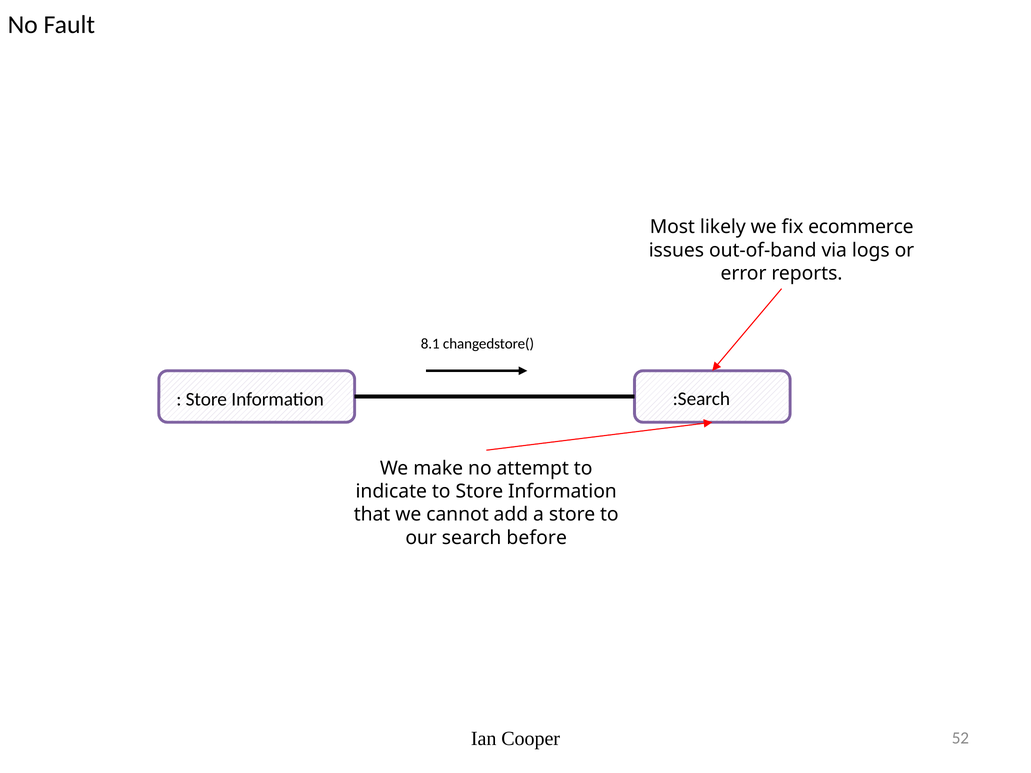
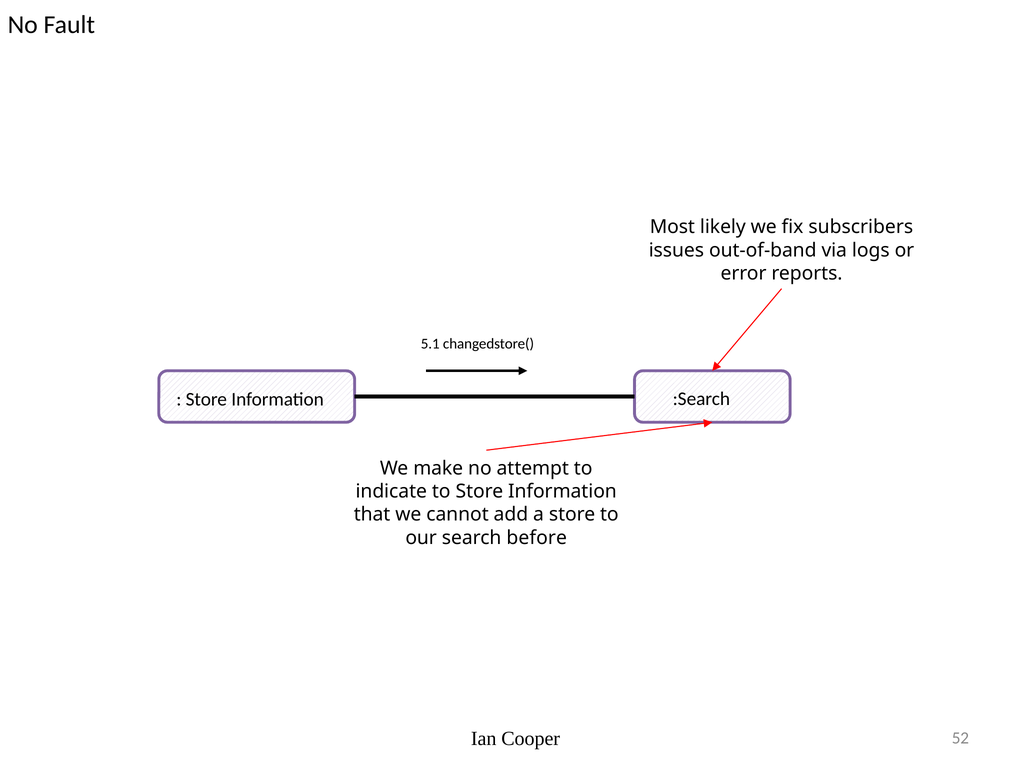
ecommerce: ecommerce -> subscribers (861, 227)
8.1: 8.1 -> 5.1 (430, 344)
